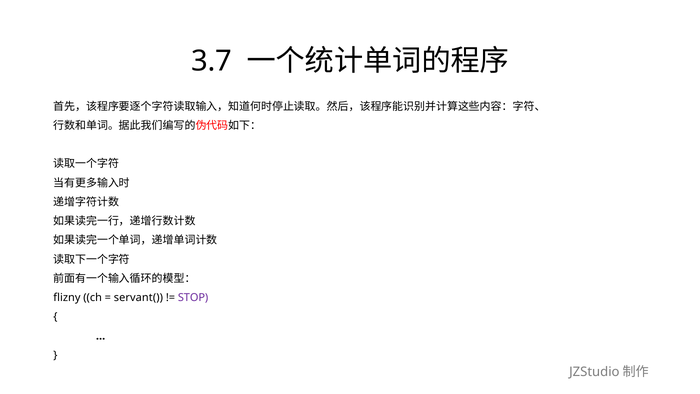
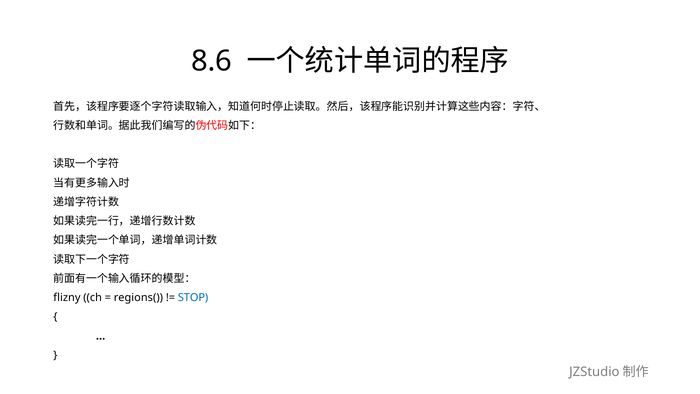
3.7: 3.7 -> 8.6 (212, 61)
servant(: servant( -> regions( (138, 297)
STOP colour: purple -> blue (193, 297)
